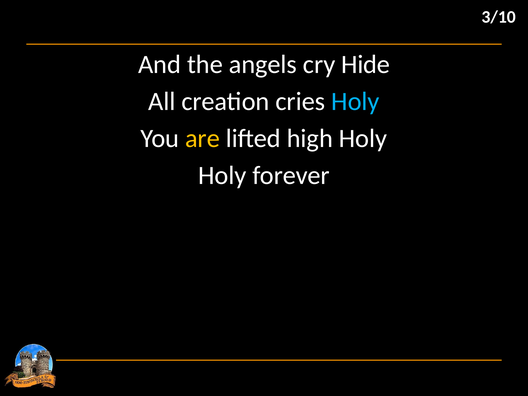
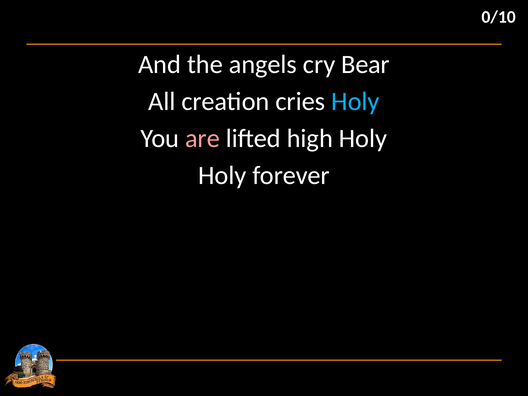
3/10: 3/10 -> 0/10 (499, 17)
Hide: Hide -> Bear (366, 64)
are colour: yellow -> pink (202, 138)
